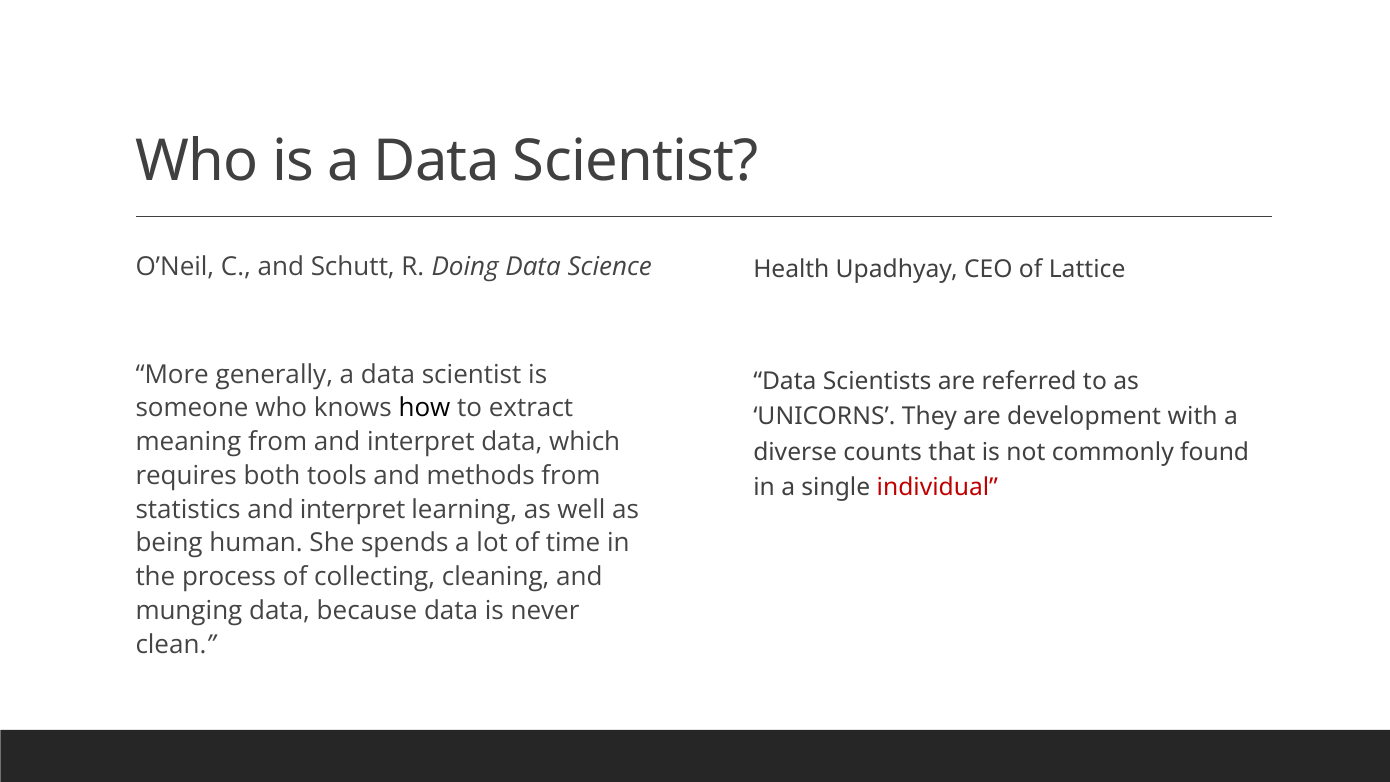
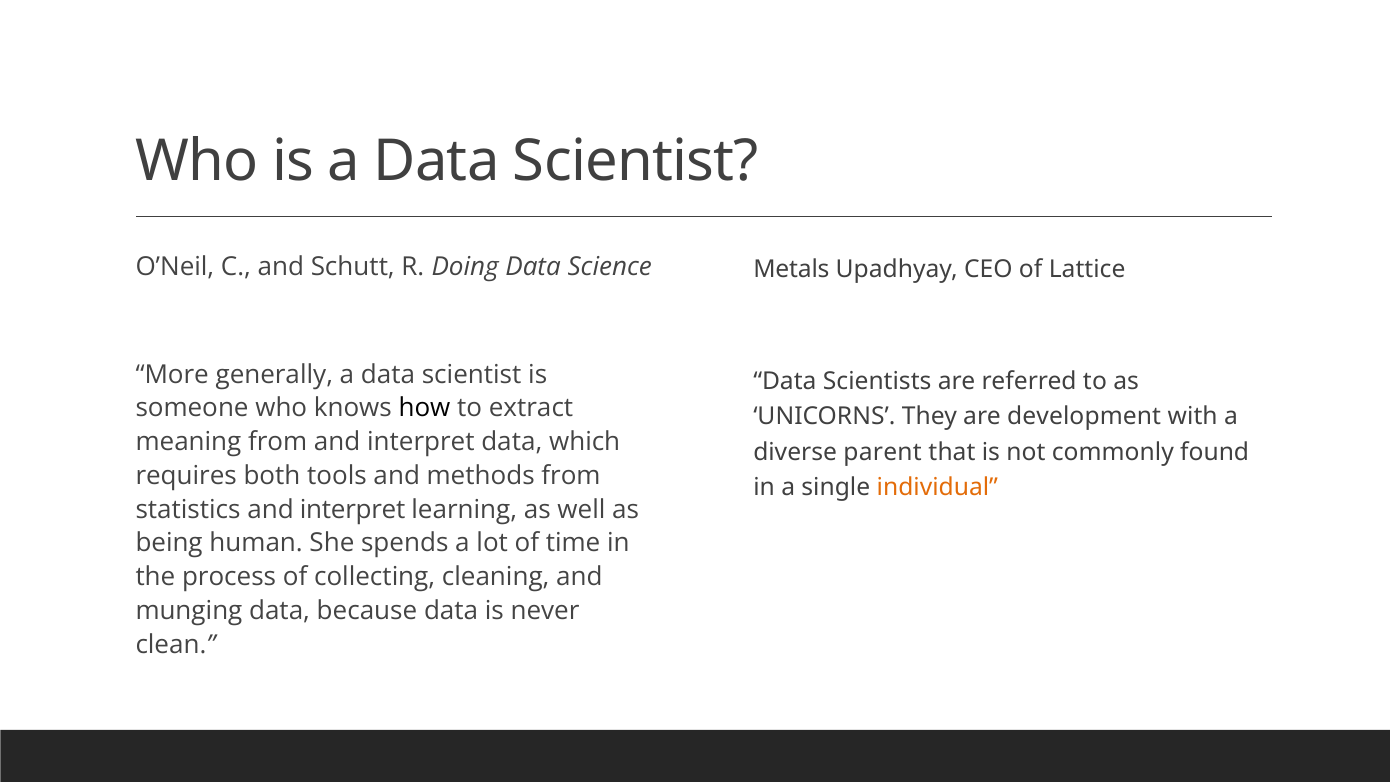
Health: Health -> Metals (791, 269)
counts: counts -> parent (883, 452)
individual colour: red -> orange (937, 487)
